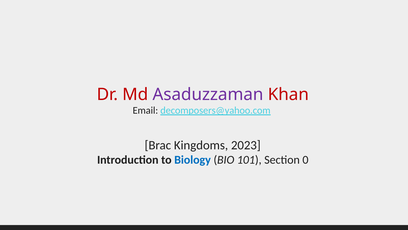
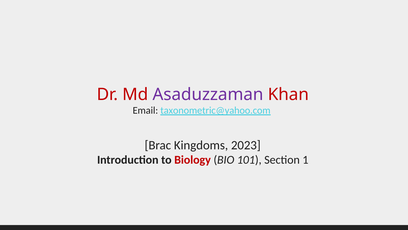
decomposers@yahoo.com: decomposers@yahoo.com -> taxonometric@yahoo.com (215, 110)
Biology colour: blue -> red (193, 160)
0: 0 -> 1 (305, 160)
